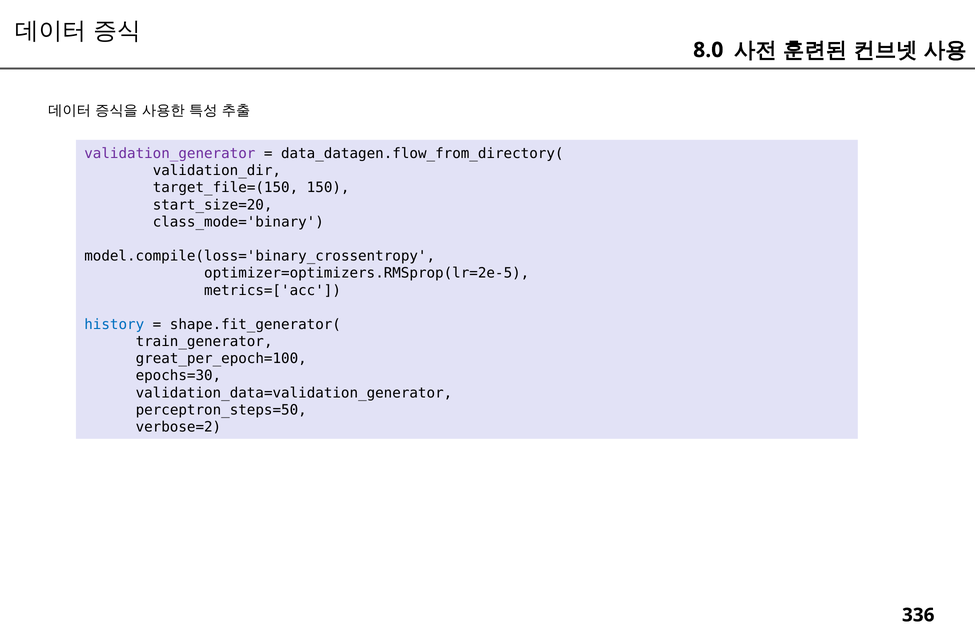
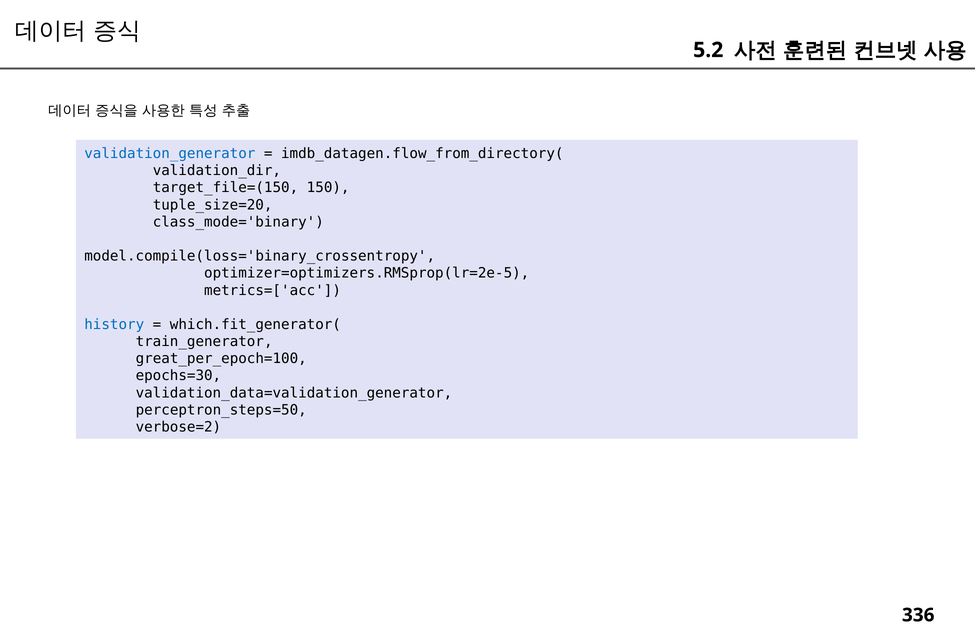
8.0: 8.0 -> 5.2 (708, 50)
validation_generator colour: purple -> blue (170, 153)
data_datagen.flow_from_directory(: data_datagen.flow_from_directory( -> imdb_datagen.flow_from_directory( (422, 153)
start_size=20: start_size=20 -> tuple_size=20 (213, 205)
shape.fit_generator(: shape.fit_generator( -> which.fit_generator( (255, 324)
